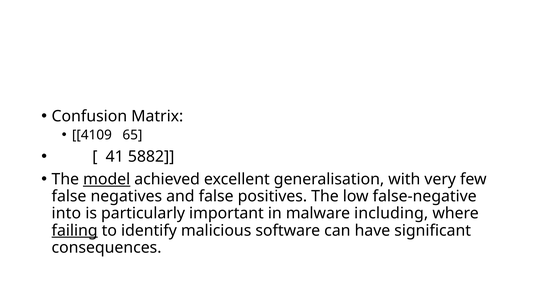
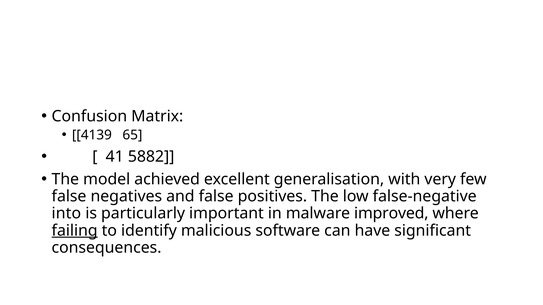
4109: 4109 -> 4139 (92, 135)
model underline: present -> none (107, 179)
including: including -> improved (391, 214)
